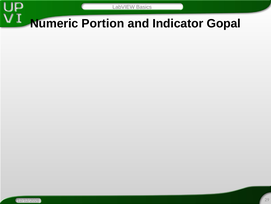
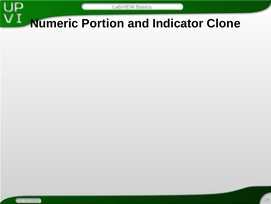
Gopal: Gopal -> Clone (224, 23)
